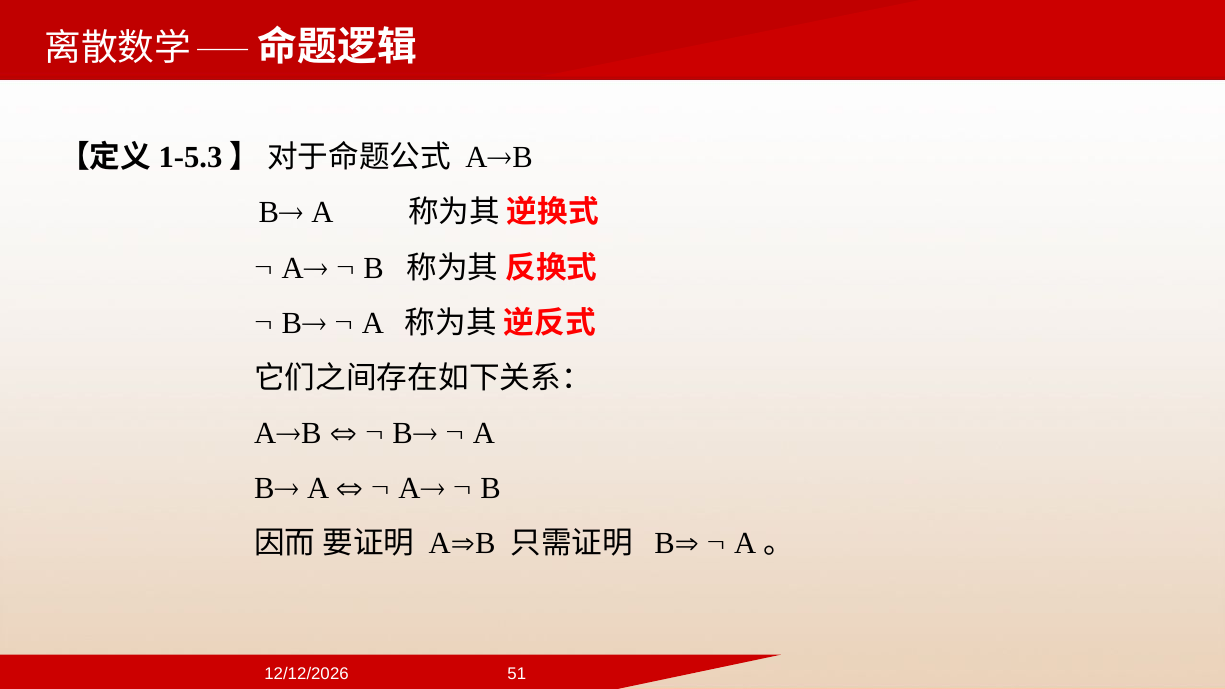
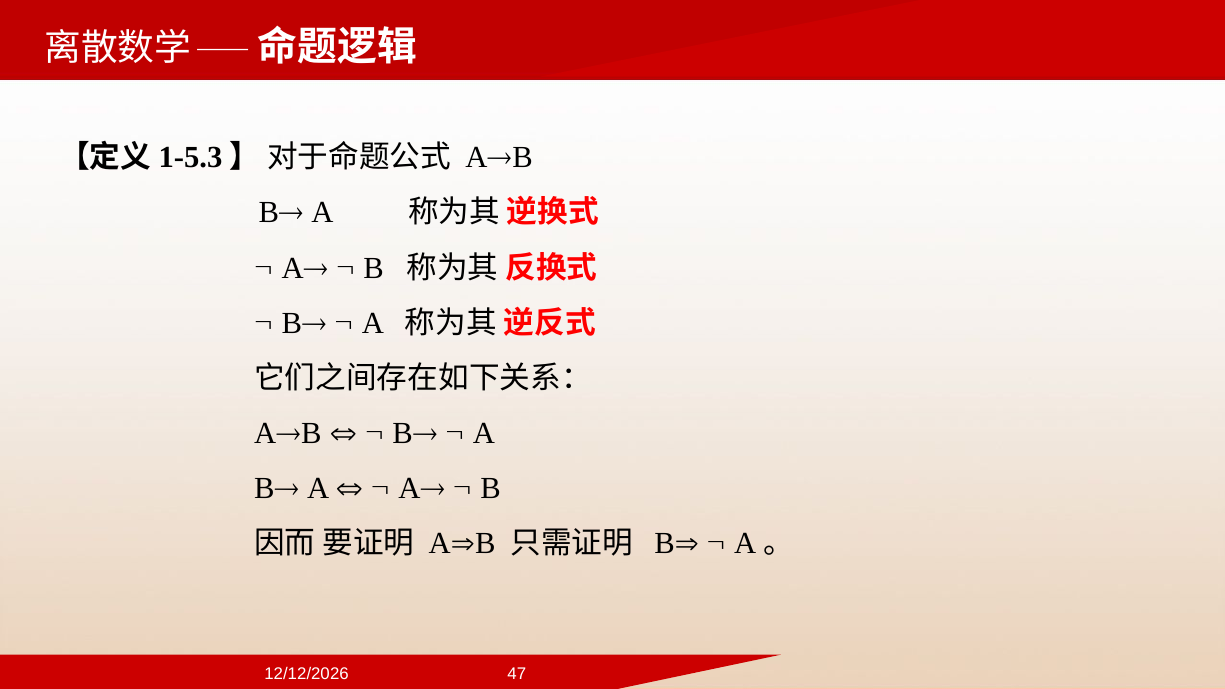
51: 51 -> 47 (517, 674)
